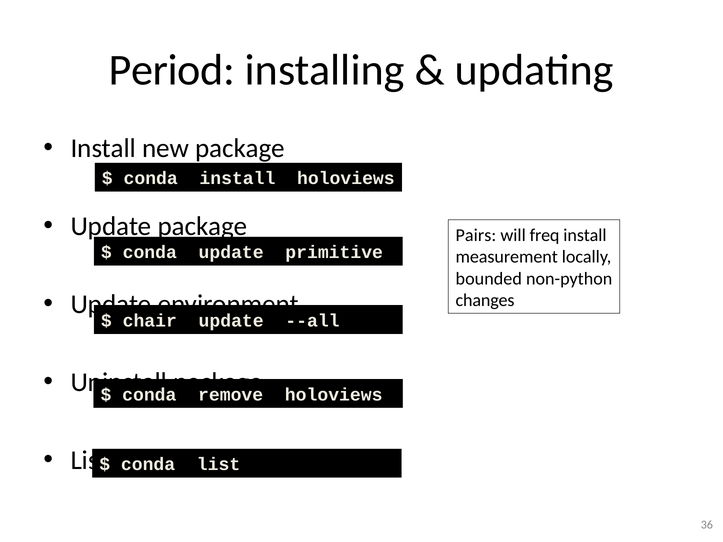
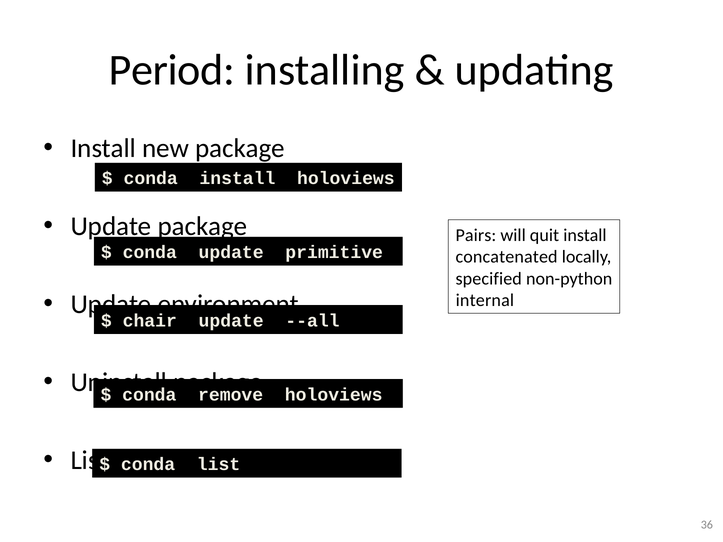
freq: freq -> quit (544, 235)
measurement: measurement -> concatenated (507, 257)
bounded: bounded -> specified (489, 279)
changes: changes -> internal (485, 300)
